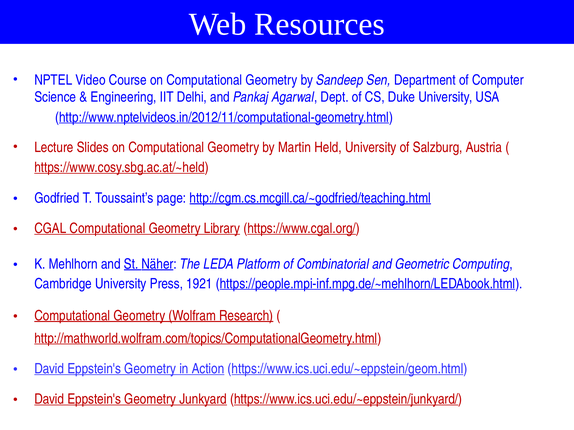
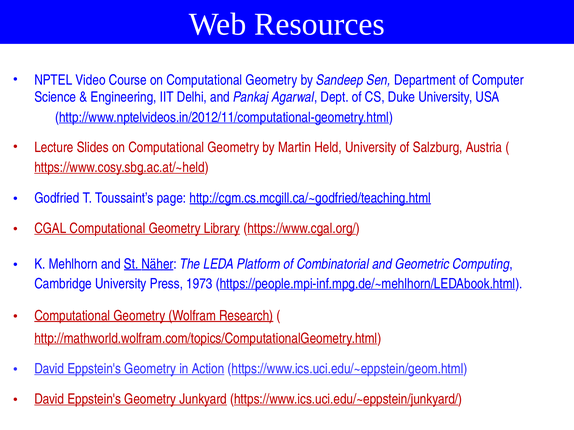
1921: 1921 -> 1973 (199, 284)
